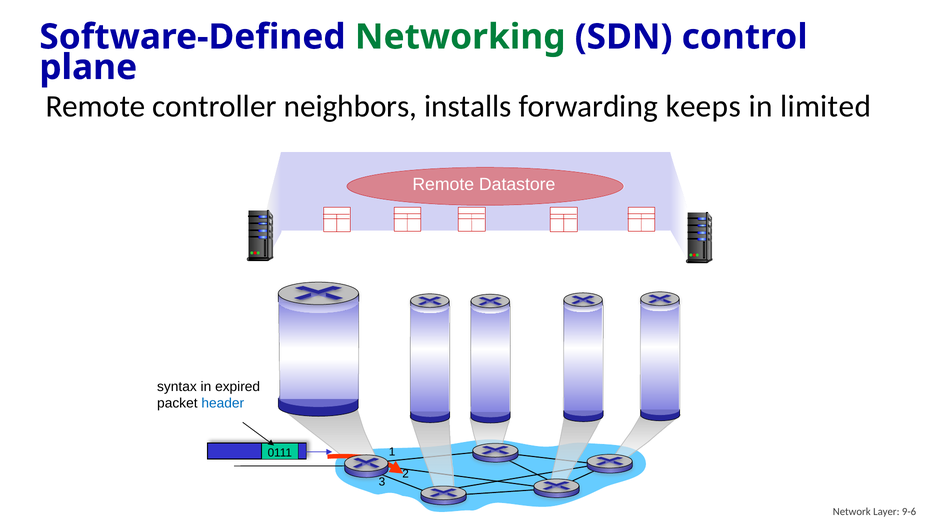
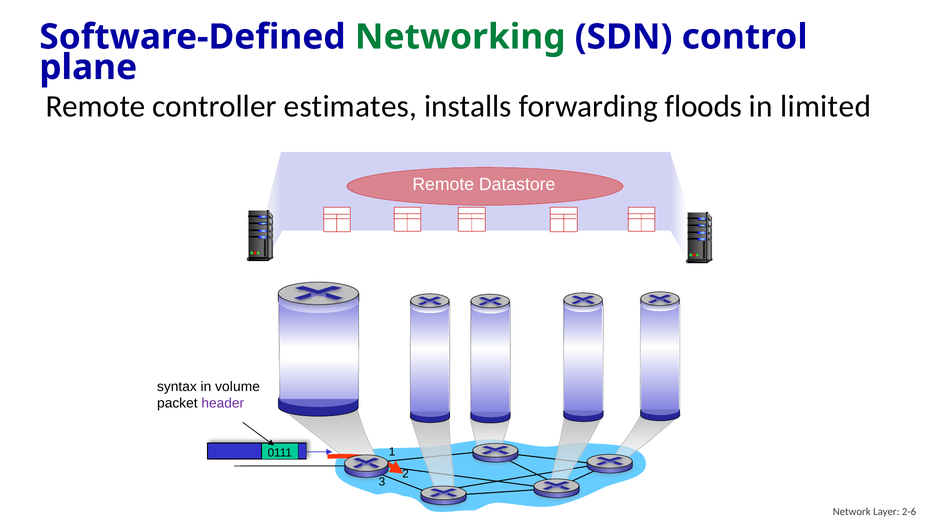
neighbors: neighbors -> estimates (350, 107)
keeps: keeps -> floods (704, 107)
expired: expired -> volume (238, 387)
header colour: blue -> purple (223, 403)
9-6: 9-6 -> 2-6 (909, 512)
